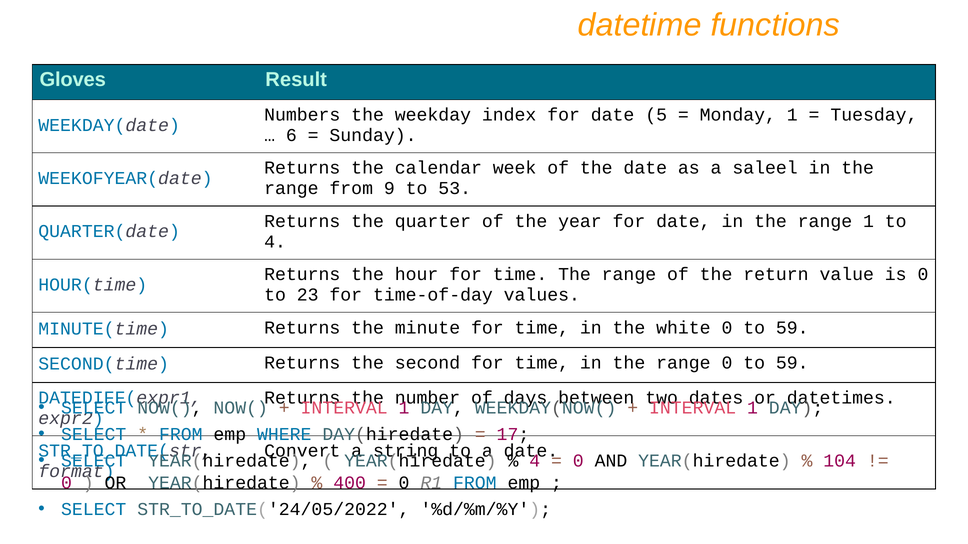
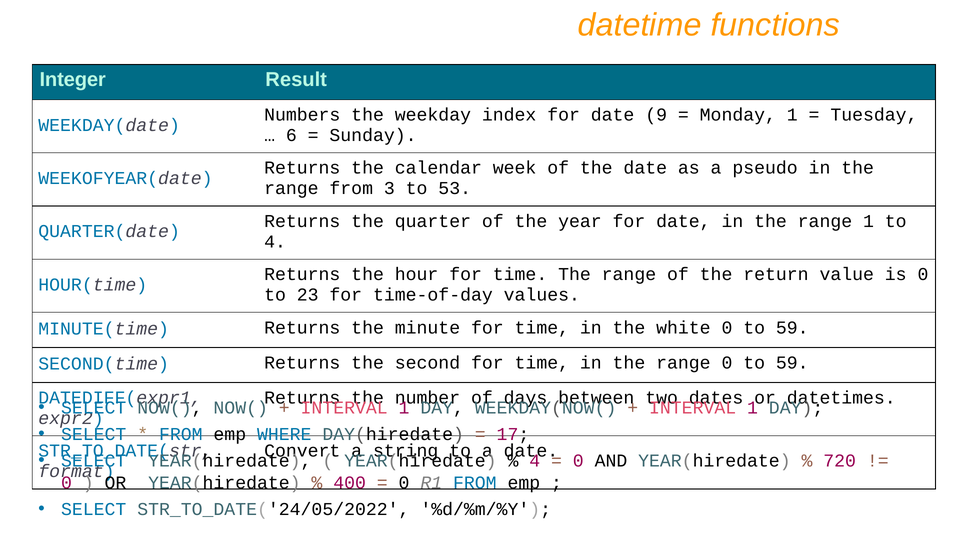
Gloves: Gloves -> Integer (73, 80)
5: 5 -> 9 (656, 115)
saleel: saleel -> pseudo (765, 168)
9: 9 -> 3 (389, 189)
104: 104 -> 720 (840, 461)
